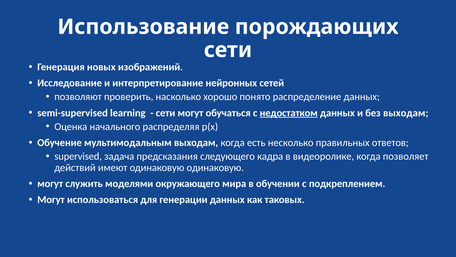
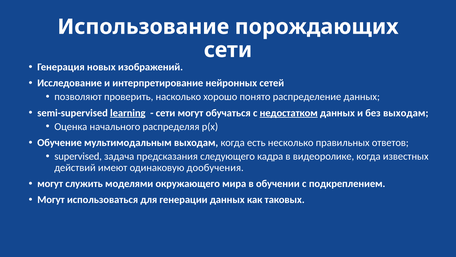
learning underline: none -> present (128, 113)
позволяет: позволяет -> известных (406, 156)
одинаковую одинаковую: одинаковую -> дообучения (215, 167)
